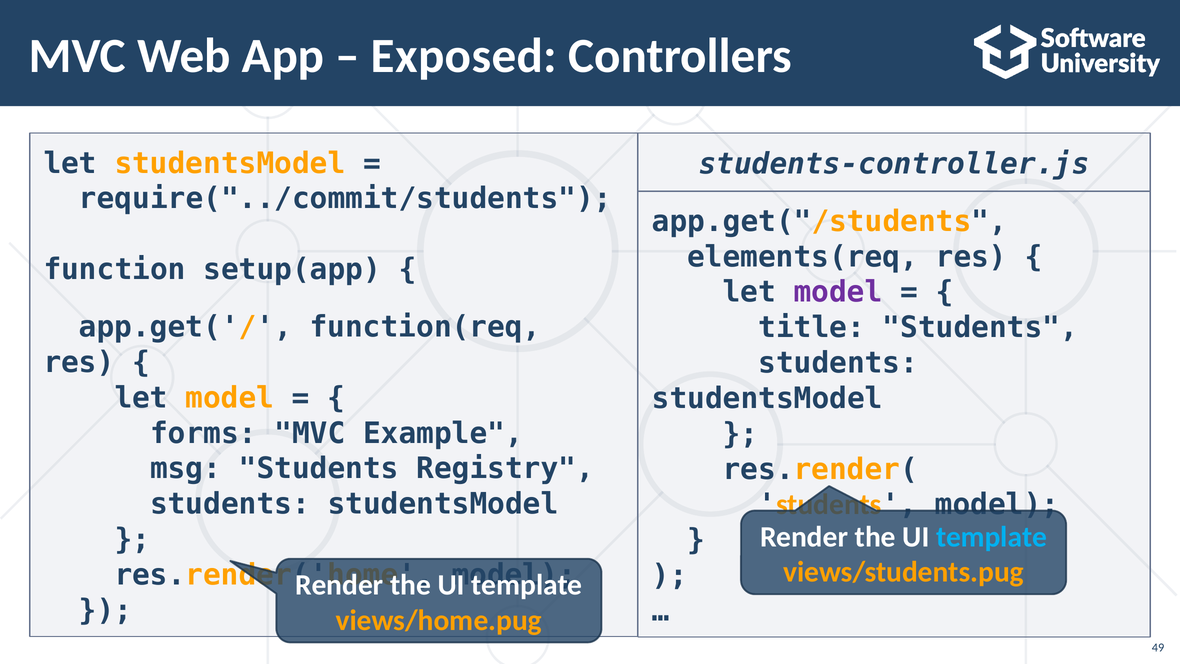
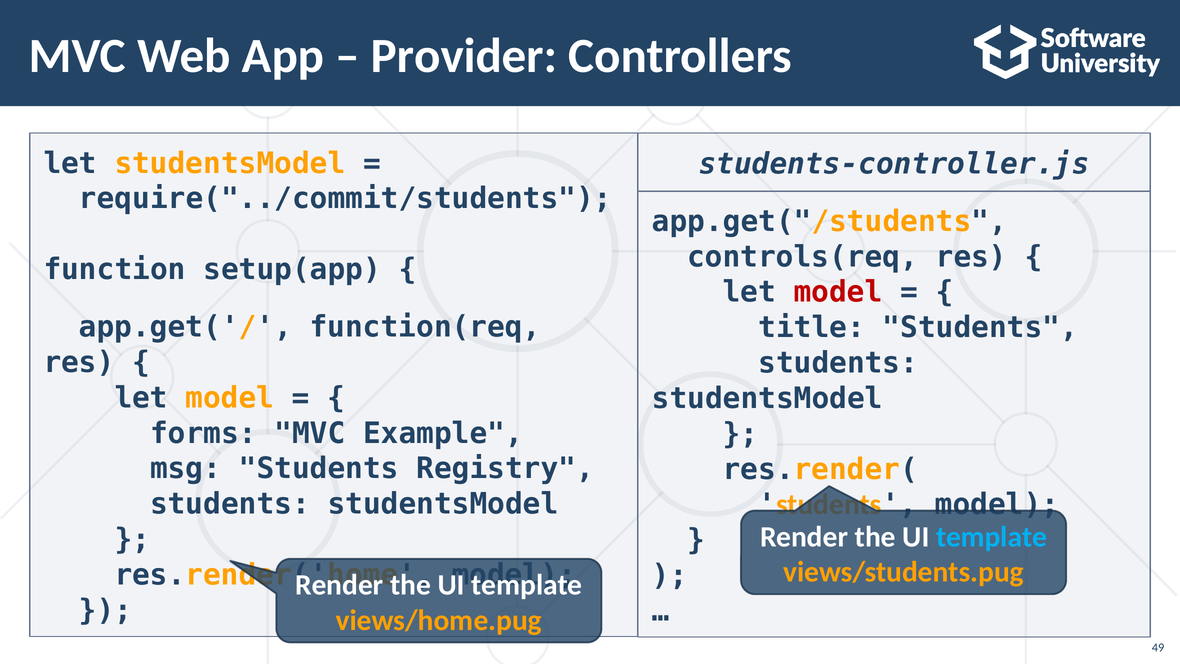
Exposed: Exposed -> Provider (464, 56)
elements(req: elements(req -> controls(req (803, 257)
model colour: purple -> red (838, 292)
